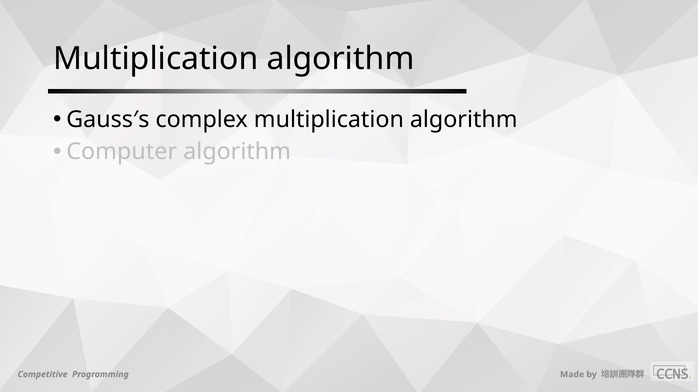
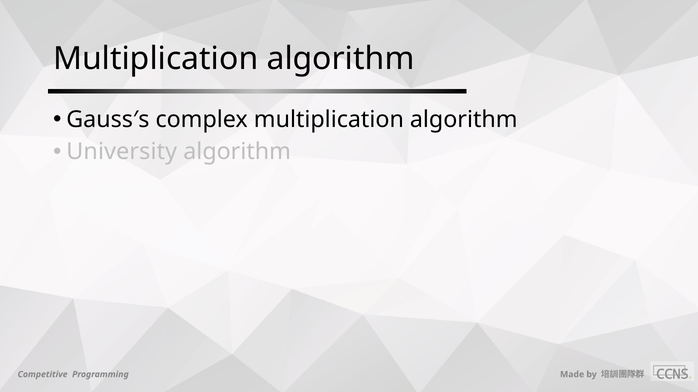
Computer: Computer -> University (122, 152)
